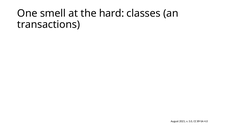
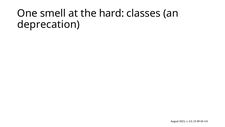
transactions: transactions -> deprecation (48, 24)
